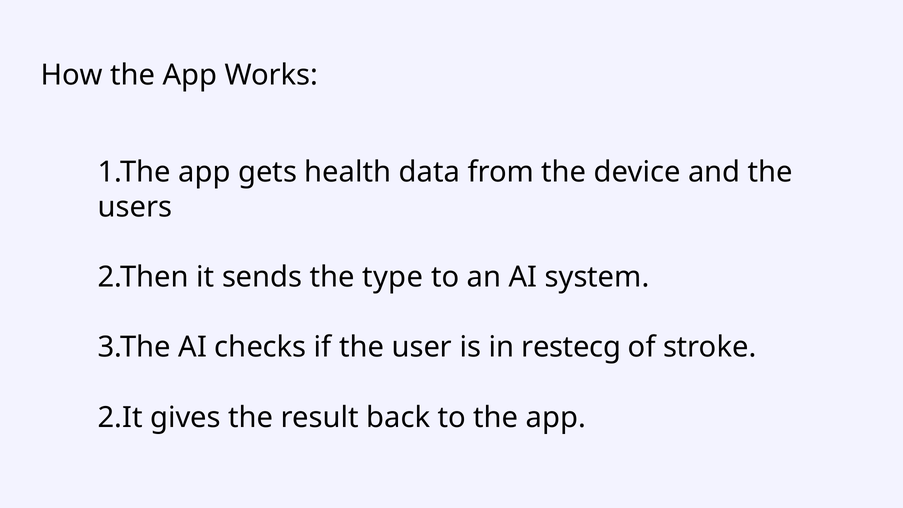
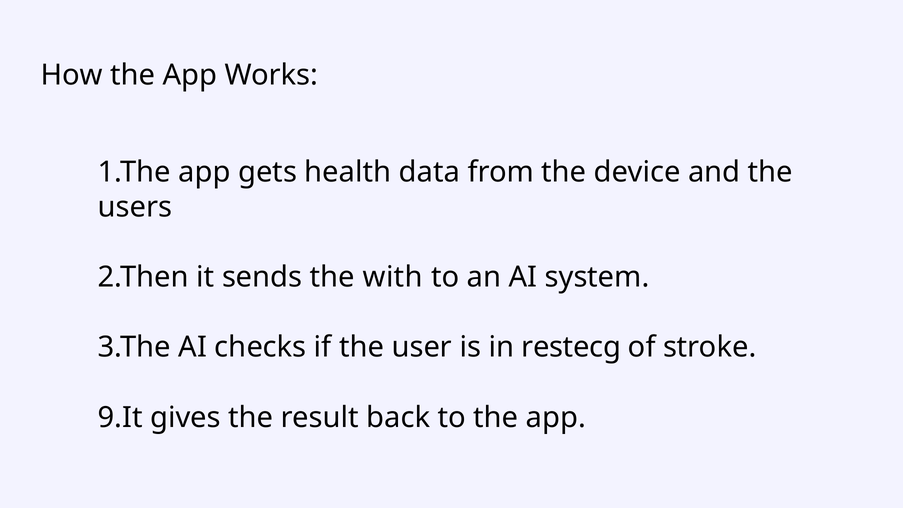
type: type -> with (393, 277)
2.It: 2.It -> 9.It (120, 417)
